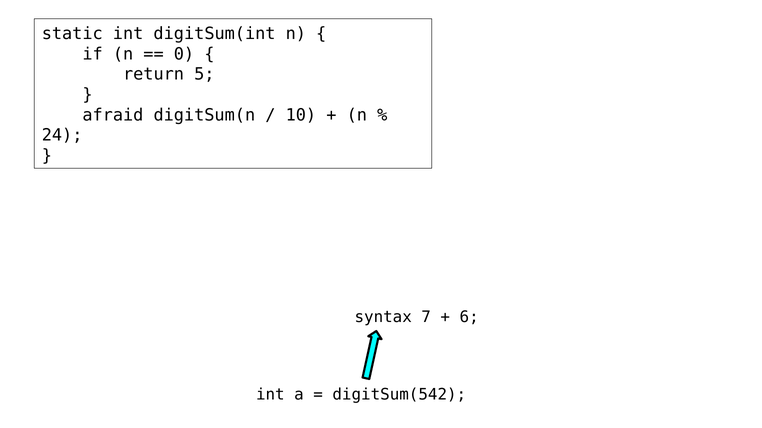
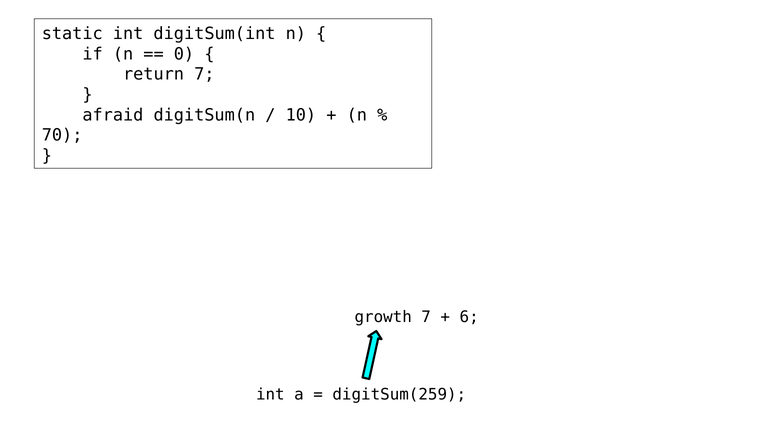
return 5: 5 -> 7 (204, 75)
24: 24 -> 70 (62, 135)
syntax: syntax -> growth (383, 318)
digitSum(542: digitSum(542 -> digitSum(259 (399, 395)
